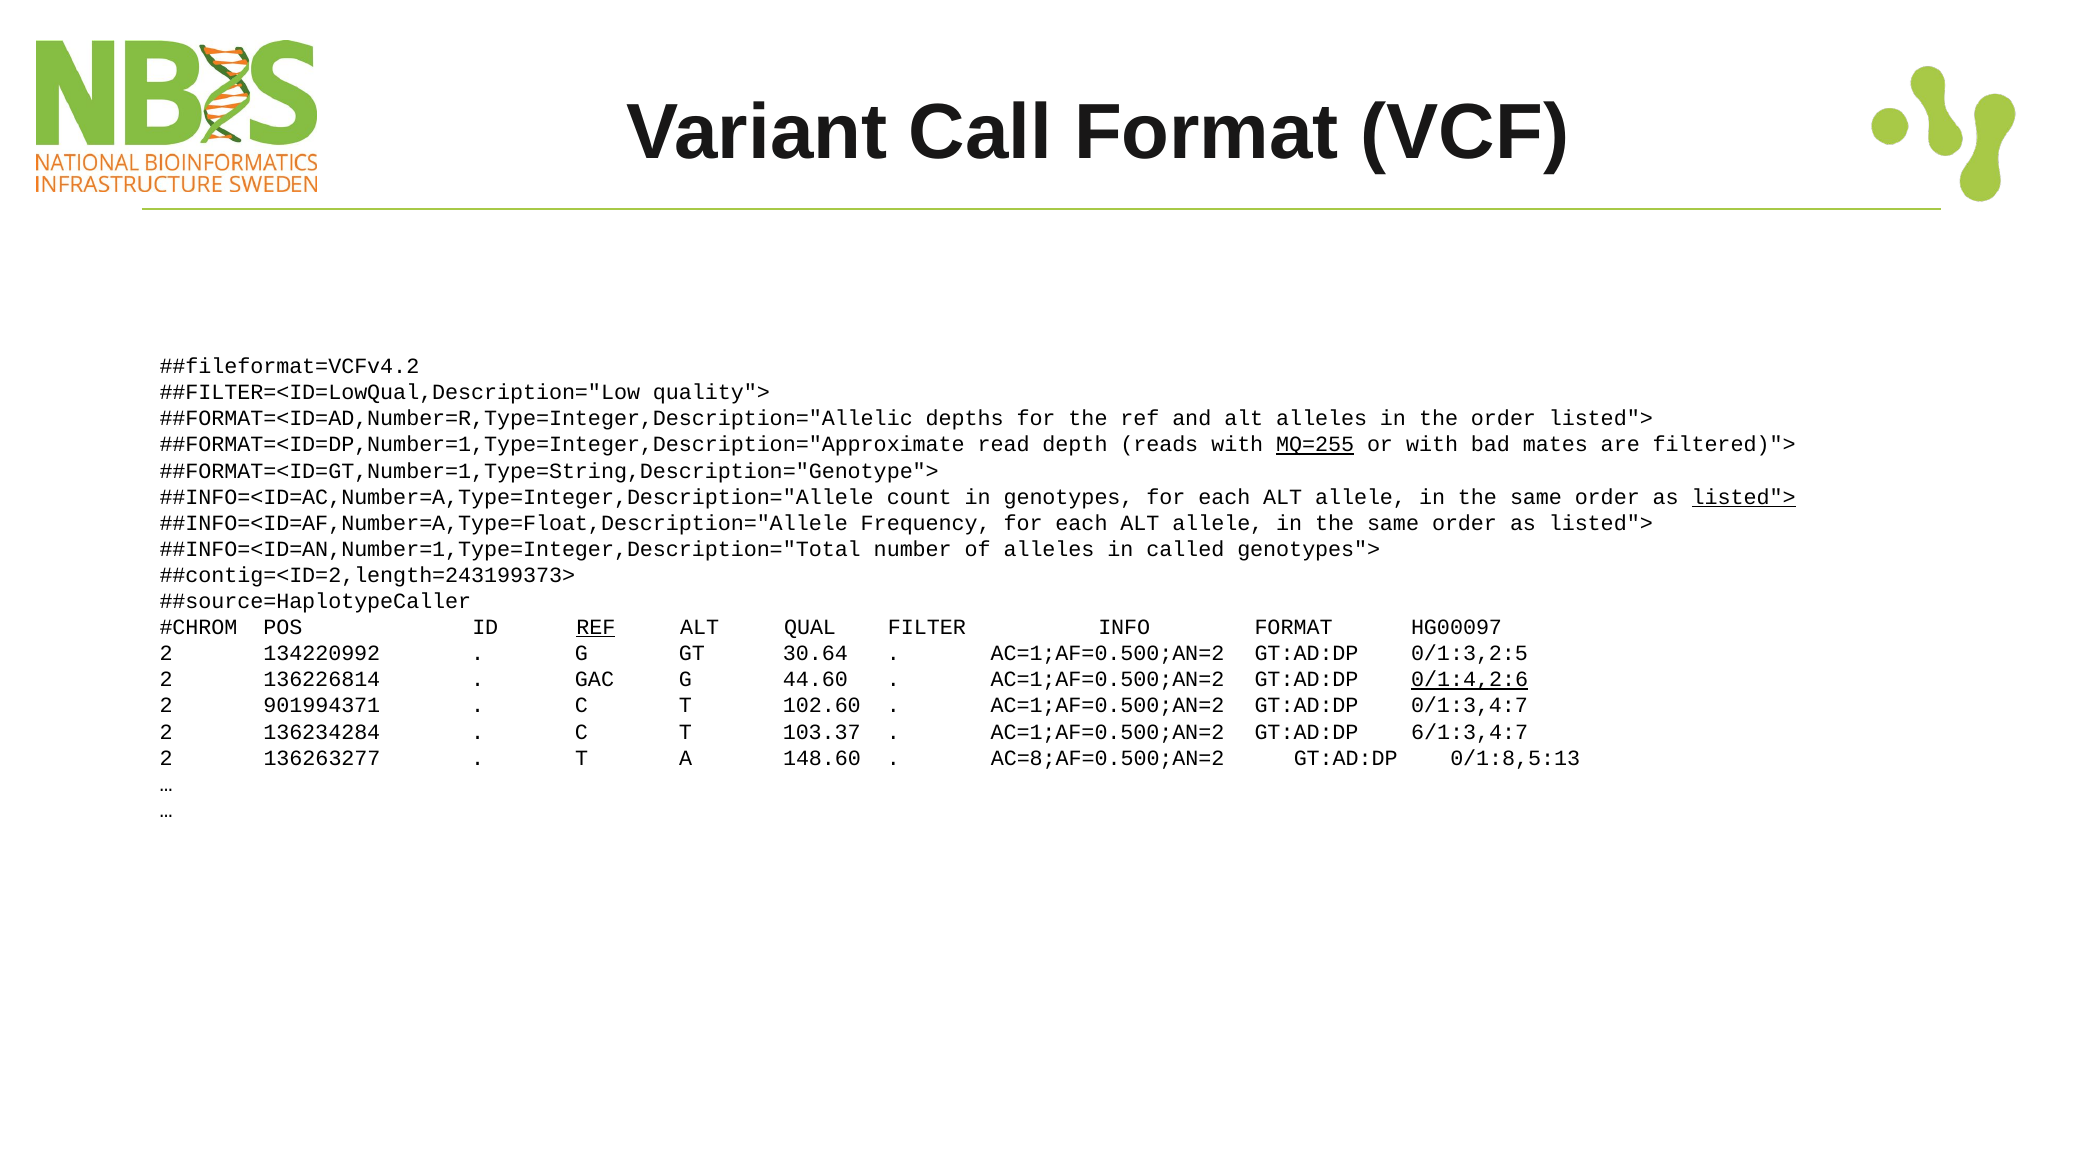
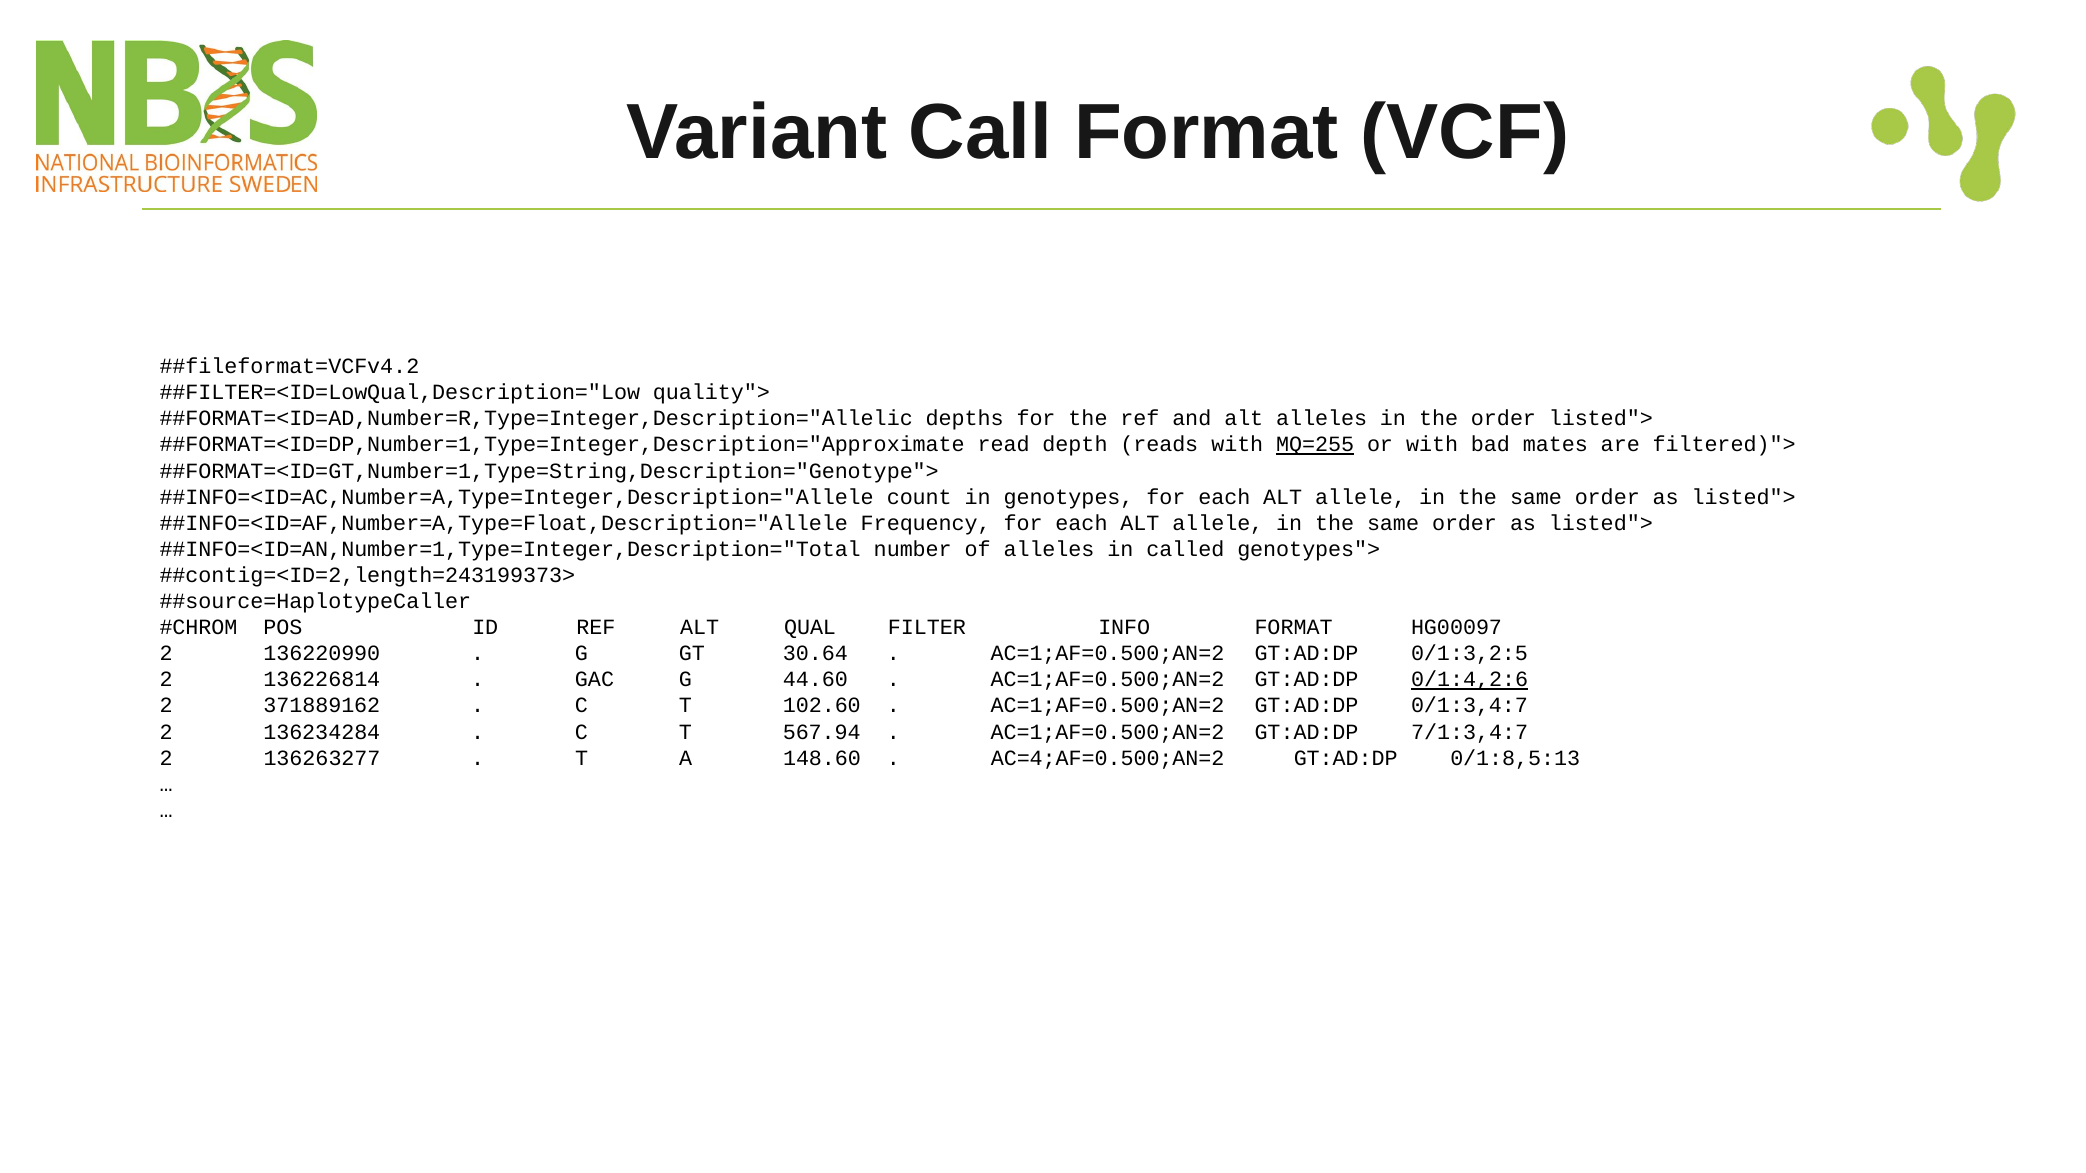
listed"> underline: present -> none (1744, 497)
REF underline: present -> none (596, 628)
134220992: 134220992 -> 136220990 (322, 654)
901994371: 901994371 -> 371889162 (322, 706)
103.37: 103.37 -> 567.94 (822, 732)
6/1:3,4:7: 6/1:3,4:7 -> 7/1:3,4:7 (1470, 732)
AC=8;AF=0.500;AN=2: AC=8;AF=0.500;AN=2 -> AC=4;AF=0.500;AN=2 (1108, 758)
